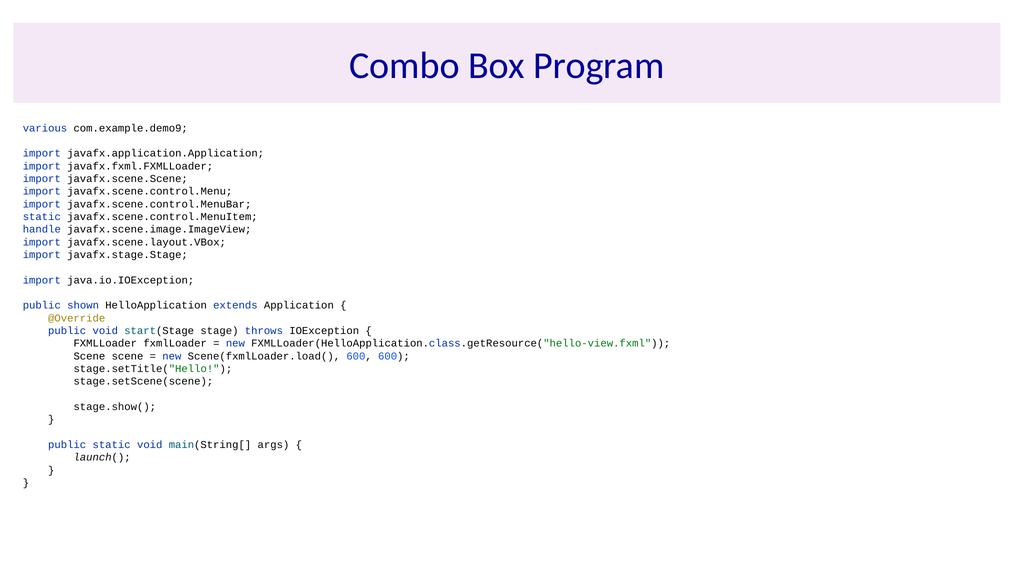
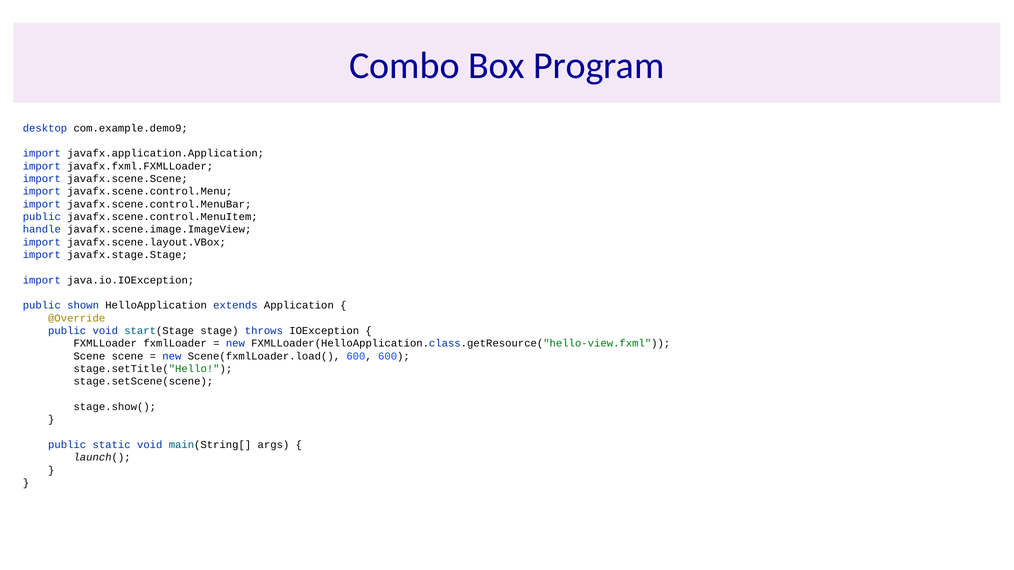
various: various -> desktop (45, 128)
static: static -> public (42, 217)
